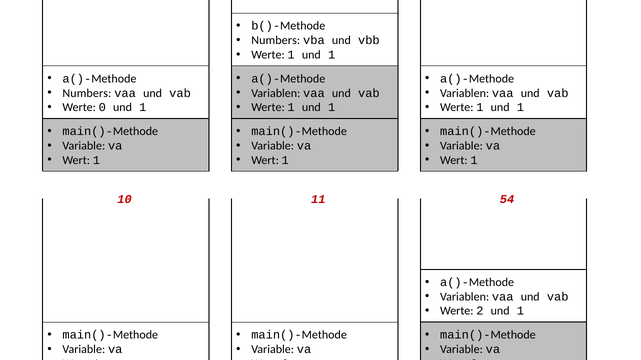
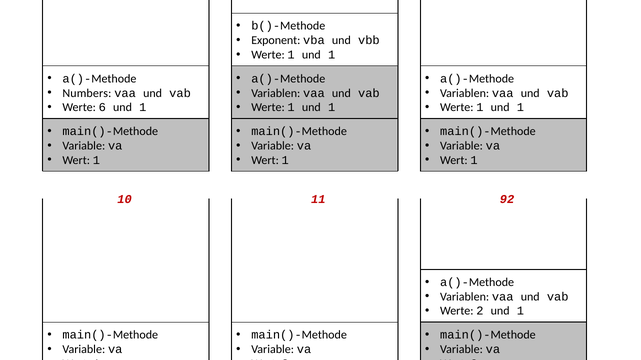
Numbers: Numbers -> Exponent (276, 40)
Werte 0: 0 -> 6 (102, 108)
54: 54 -> 92 (507, 199)
